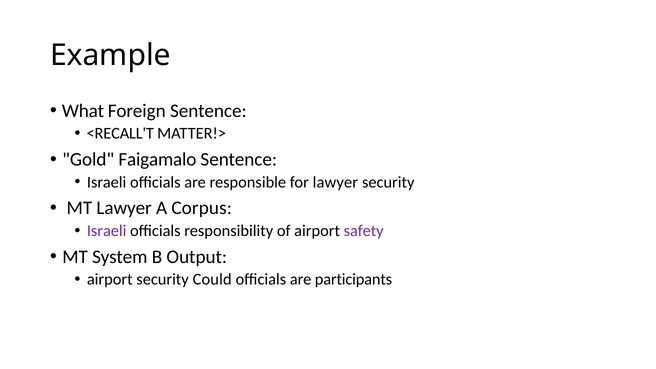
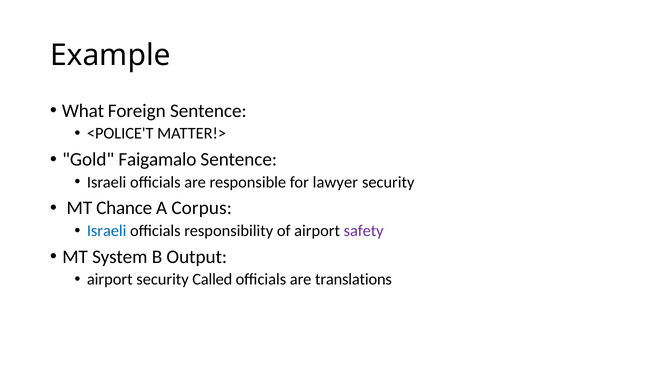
<RECALL'T: <RECALL'T -> <POLICE'T (120, 134)
MT Lawyer: Lawyer -> Chance (124, 208)
Israeli colour: purple -> blue (107, 231)
Could: Could -> Called (212, 279)
participants: participants -> translations (353, 279)
